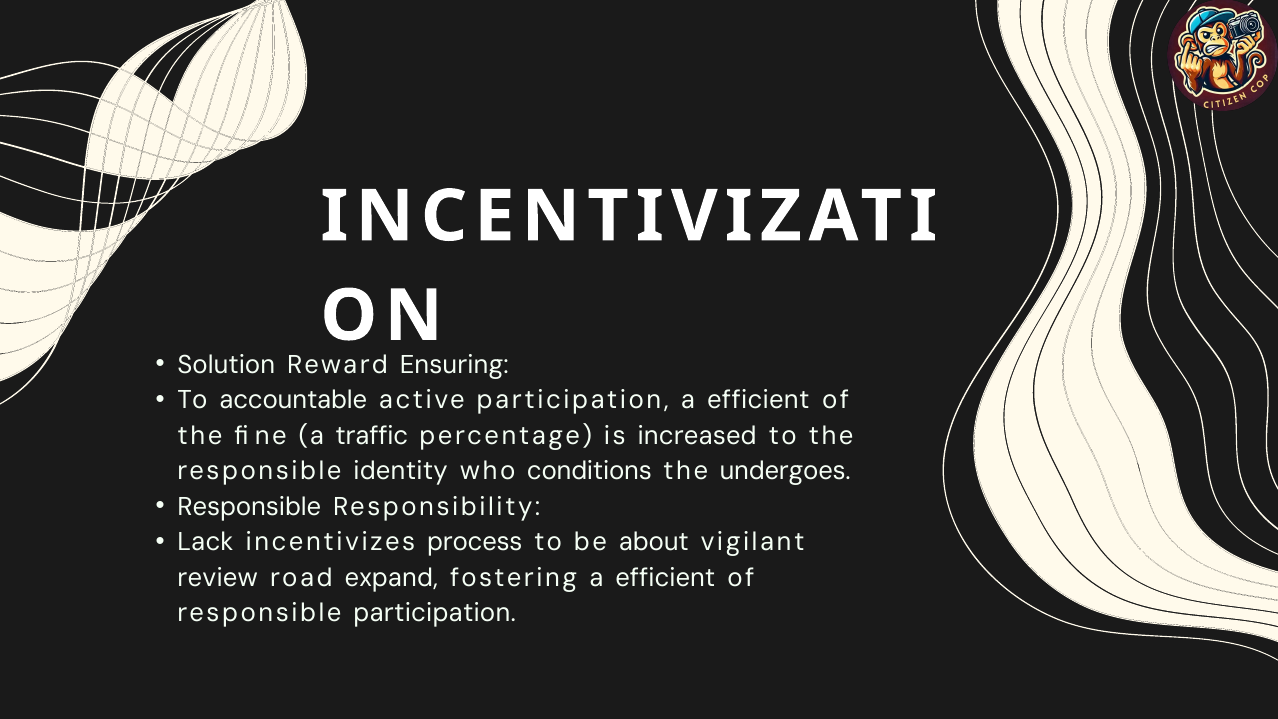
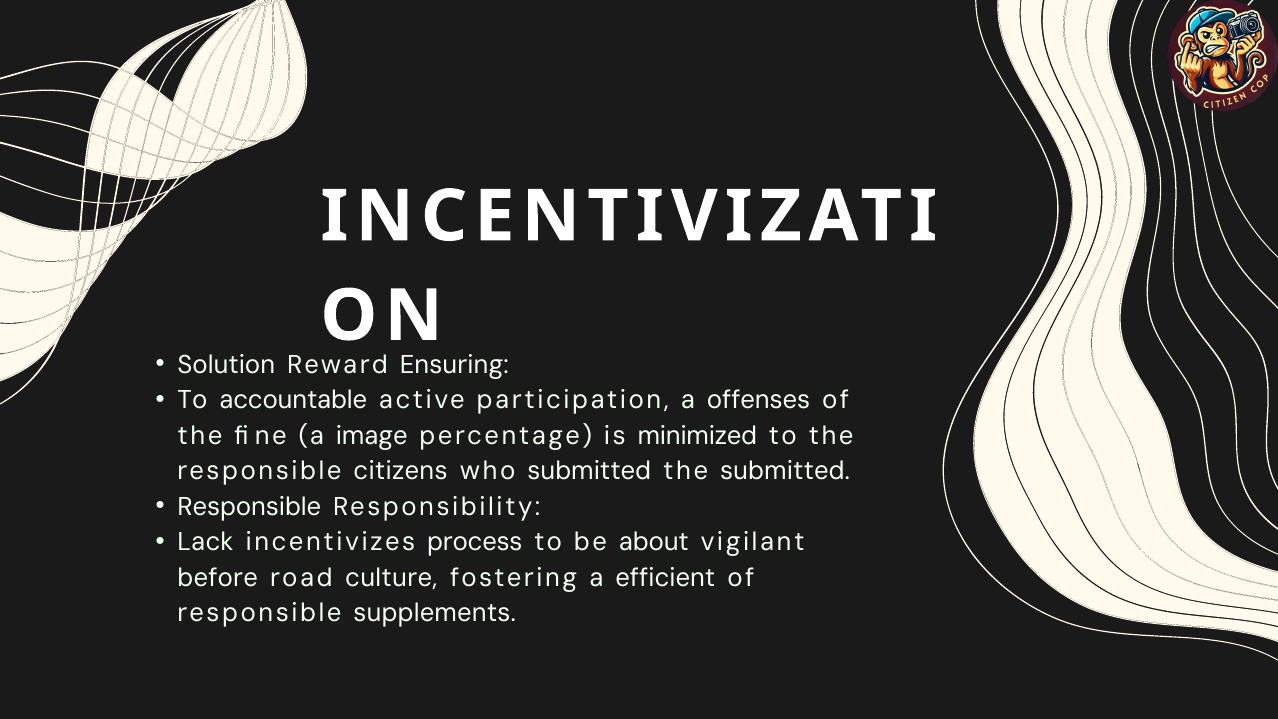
participation a efficient: efficient -> offenses (759, 400)
traffic: traffic -> image (372, 436)
increased: increased -> minimized (697, 436)
identity: identity -> citizens (401, 471)
who conditions: conditions -> submitted (589, 471)
the undergoes: undergoes -> submitted (785, 471)
review: review -> before (218, 578)
expand: expand -> culture (391, 578)
responsible participation: participation -> supplements (435, 613)
